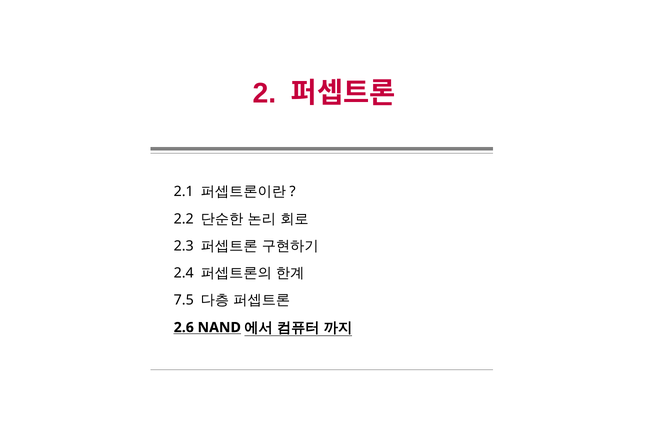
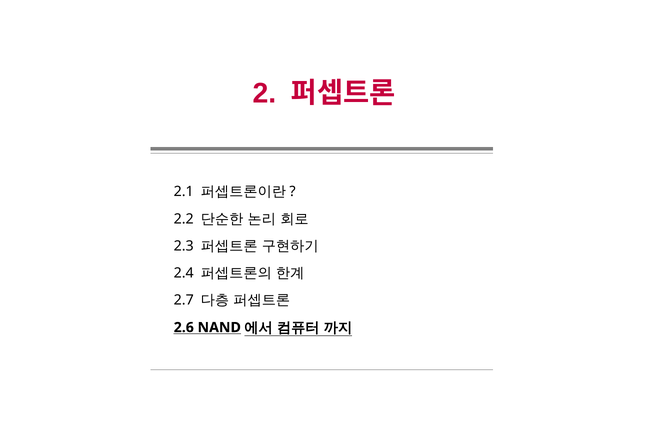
7.5: 7.5 -> 2.7 (184, 301)
